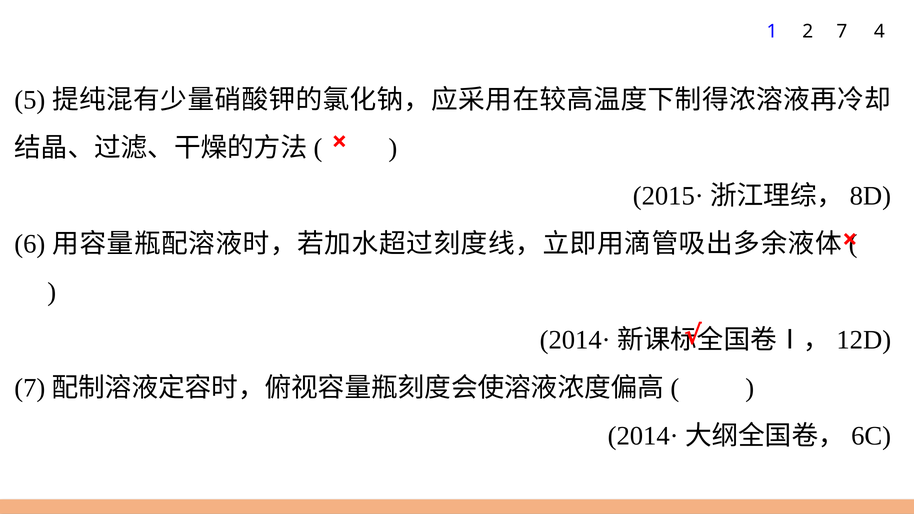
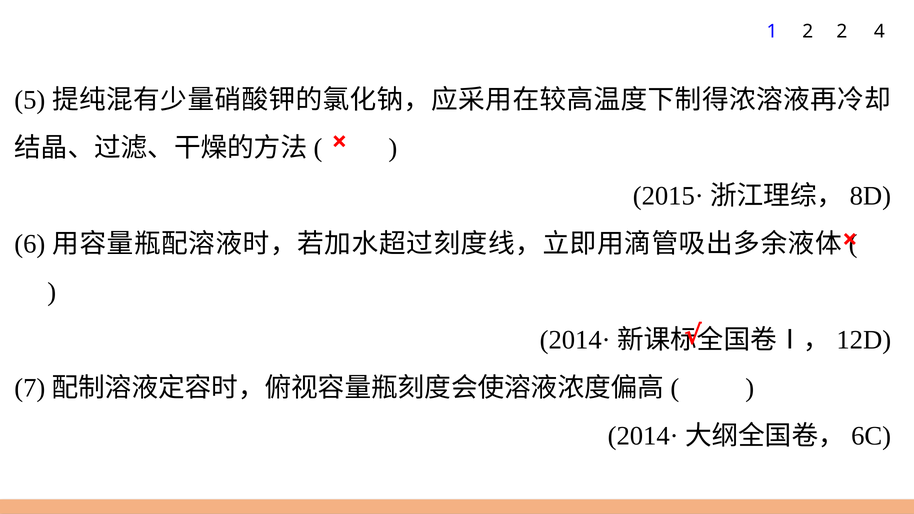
2 7: 7 -> 2 (842, 32)
